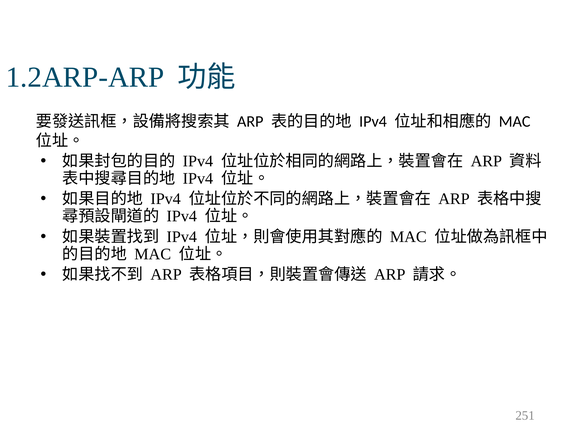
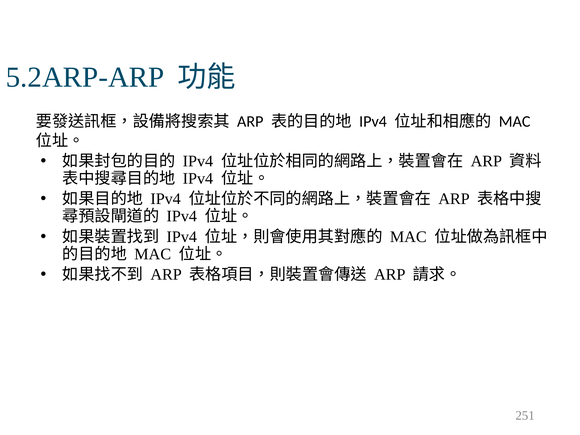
1.2ARP-ARP: 1.2ARP-ARP -> 5.2ARP-ARP (85, 77)
